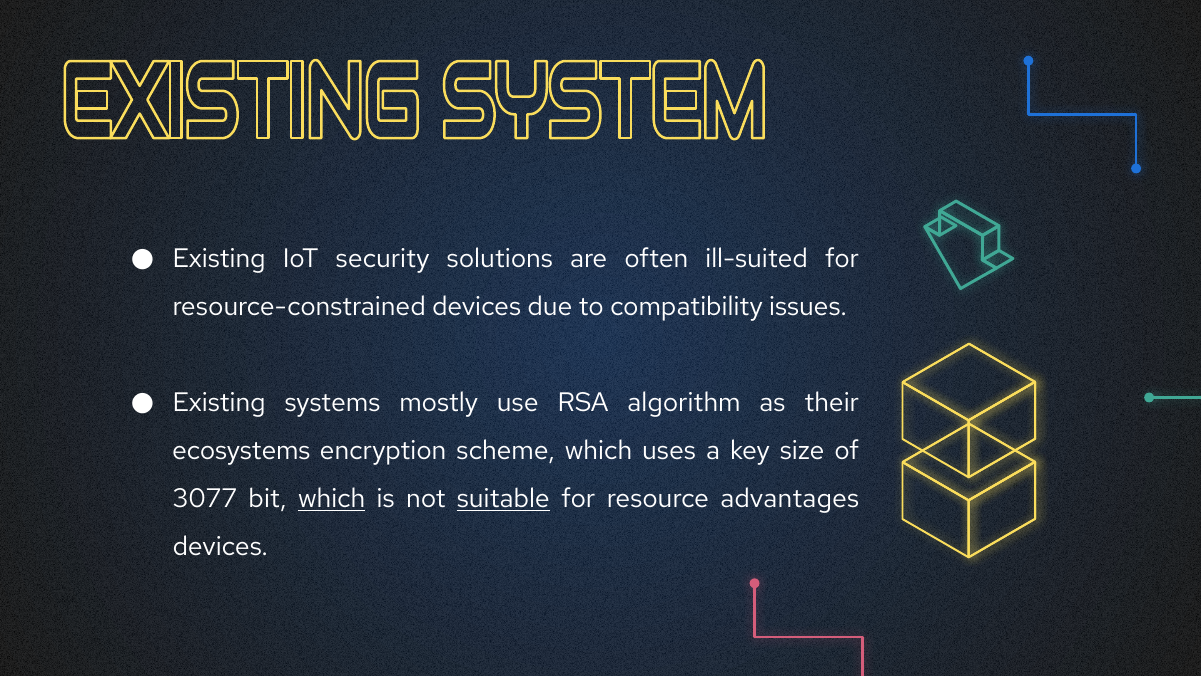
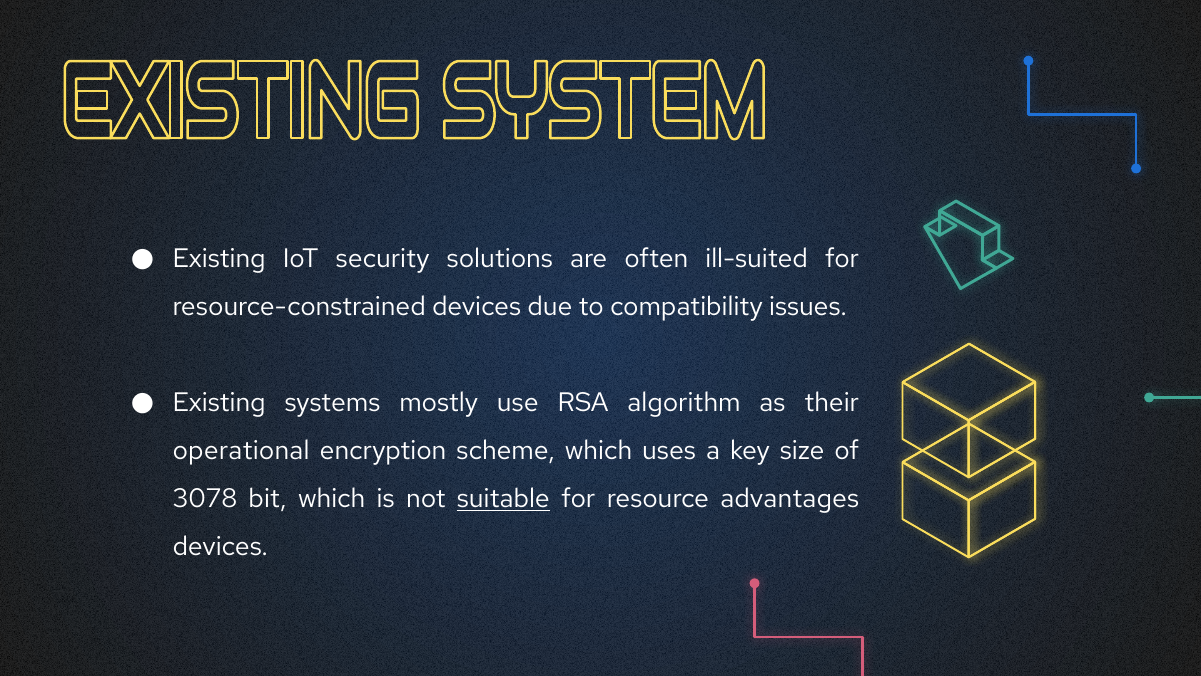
ecosystems: ecosystems -> operational (241, 451)
3077: 3077 -> 3078 (205, 499)
which underline: present -> none (332, 499)
